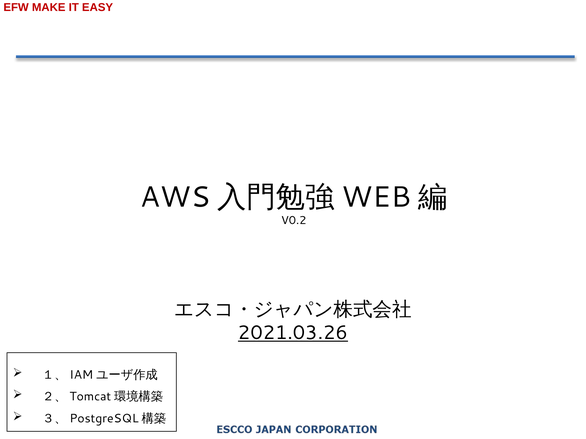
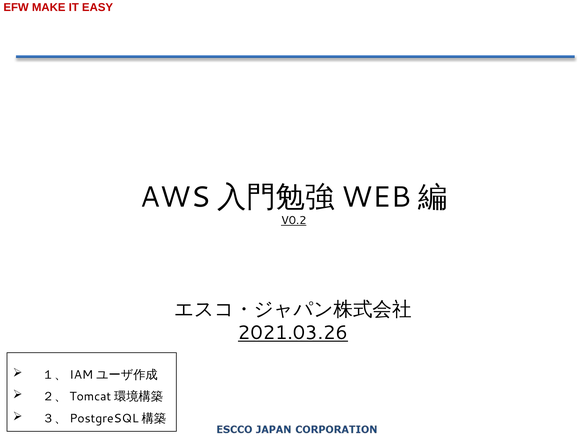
V0.2 underline: none -> present (294, 221)
